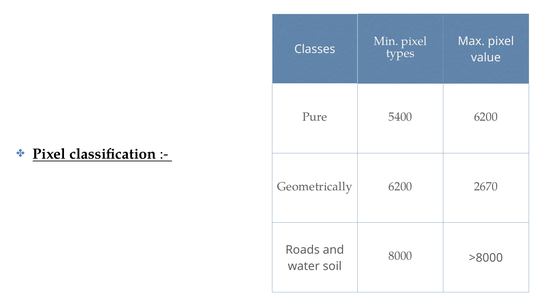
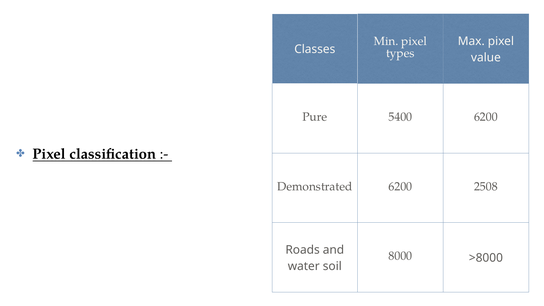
Geometrically: Geometrically -> Demonstrated (315, 186)
2670: 2670 -> 2508 (486, 186)
